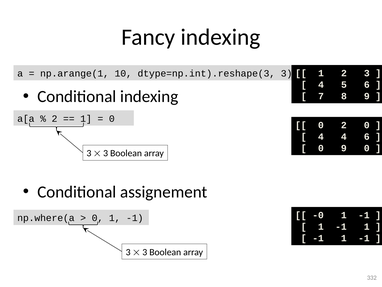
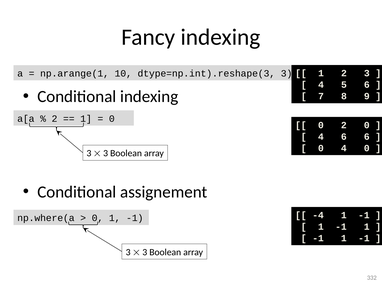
4 4: 4 -> 6 (344, 136)
0 9: 9 -> 4 (344, 148)
-0: -0 -> -4 (318, 215)
